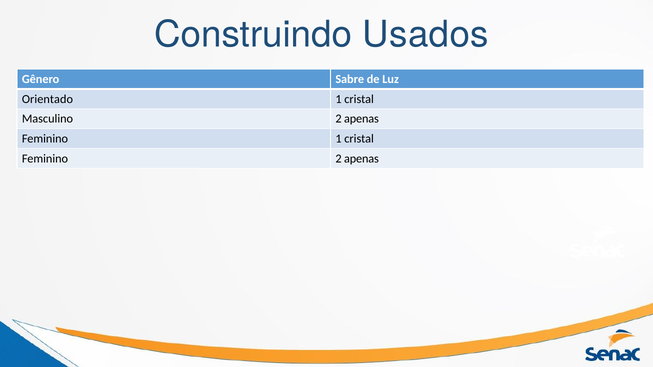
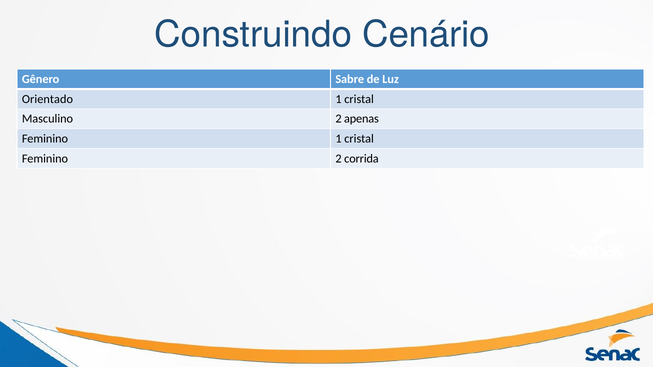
Usados: Usados -> Cenário (426, 35)
Feminino 2 apenas: apenas -> corrida (361, 159)
